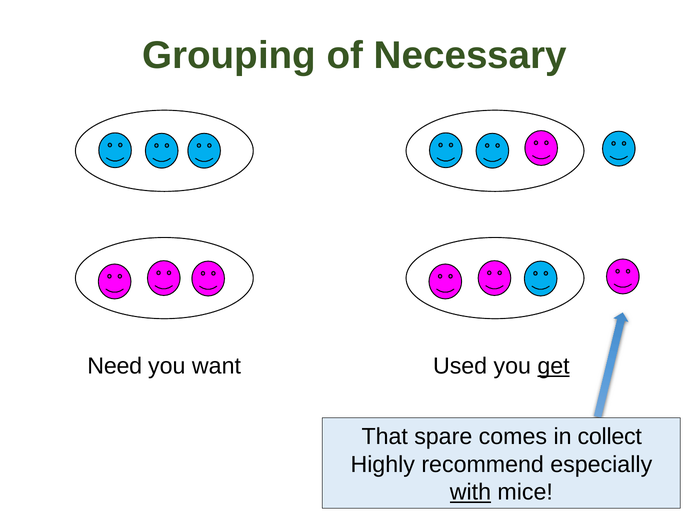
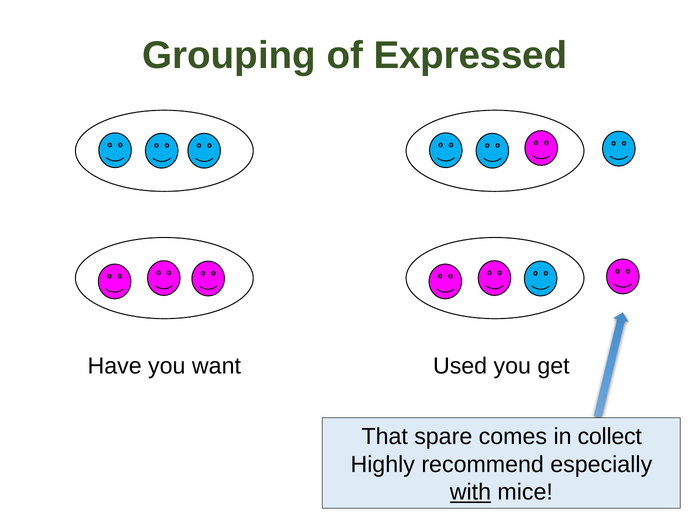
Necessary: Necessary -> Expressed (470, 55)
Need: Need -> Have (115, 366)
get underline: present -> none (553, 366)
